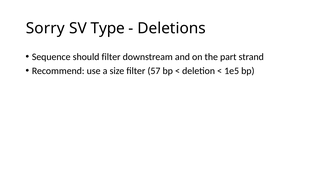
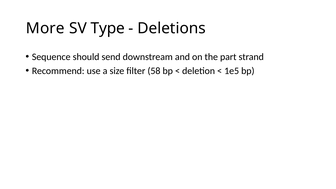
Sorry: Sorry -> More (45, 28)
should filter: filter -> send (111, 57)
57: 57 -> 58 (154, 71)
